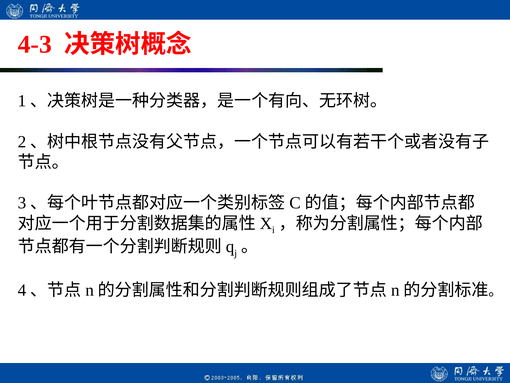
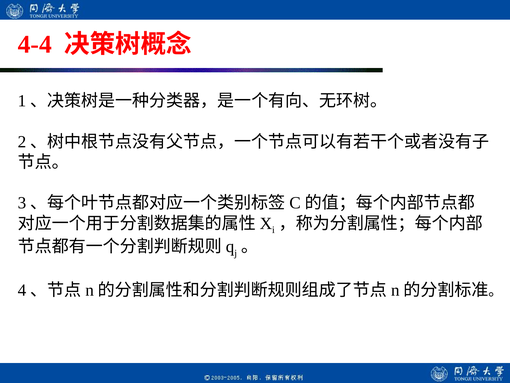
4-3: 4-3 -> 4-4 (35, 44)
